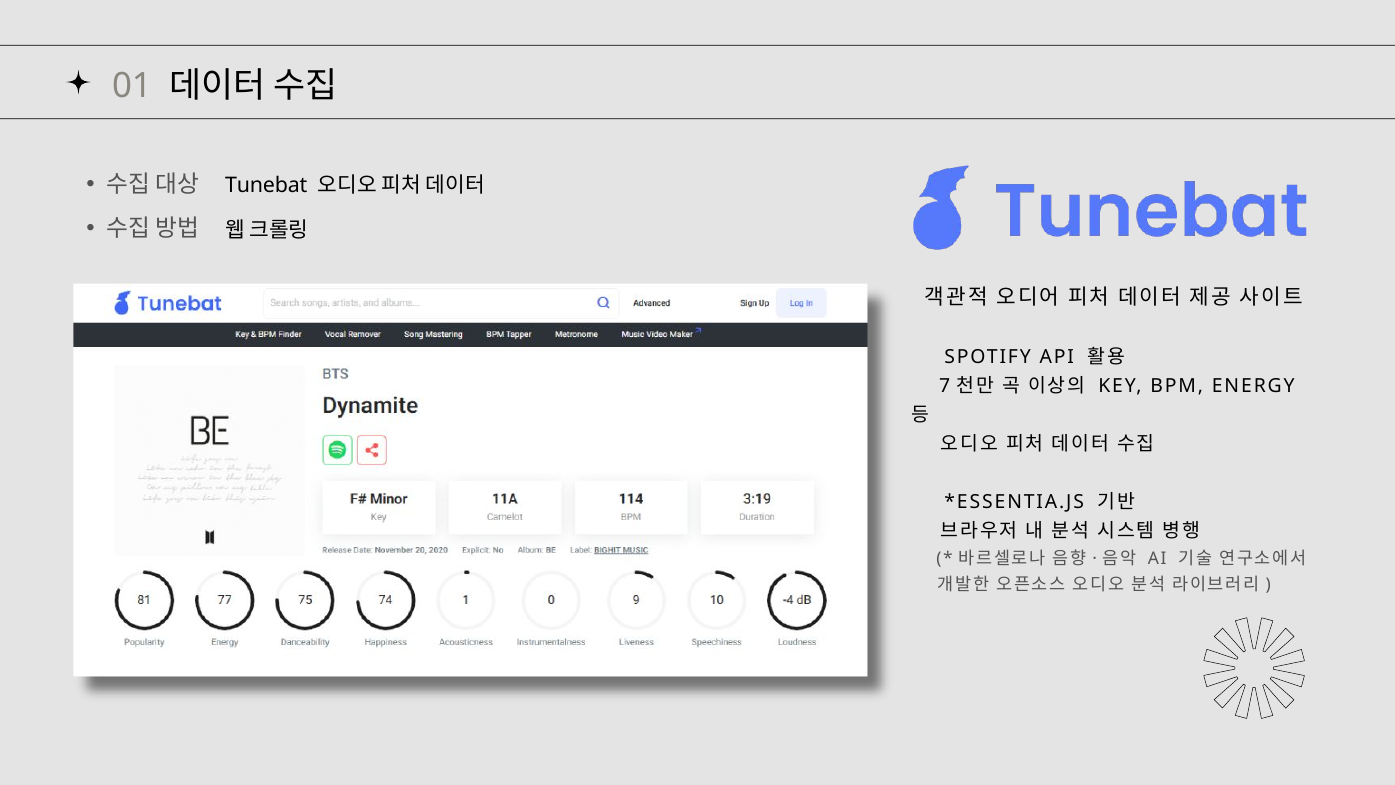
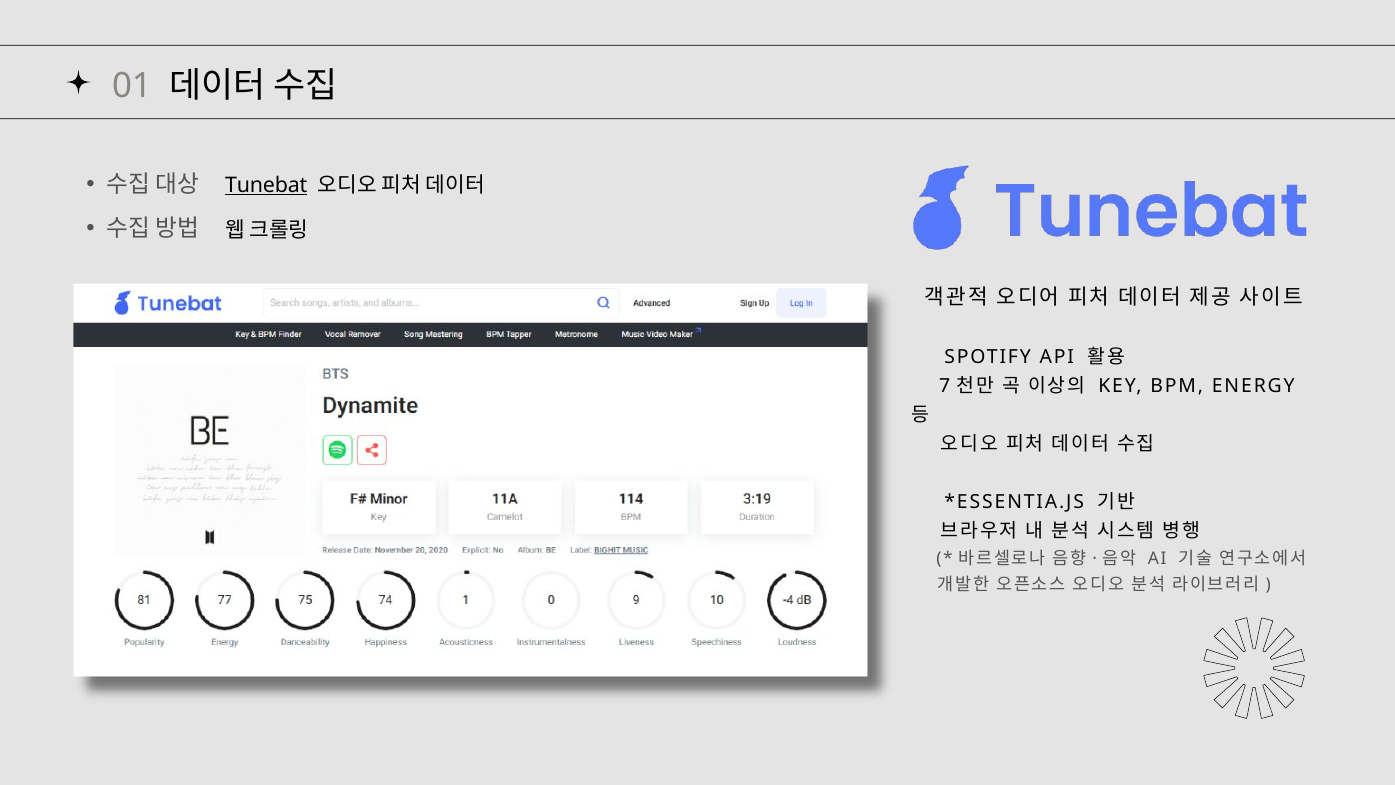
Tunebat underline: none -> present (266, 186)
